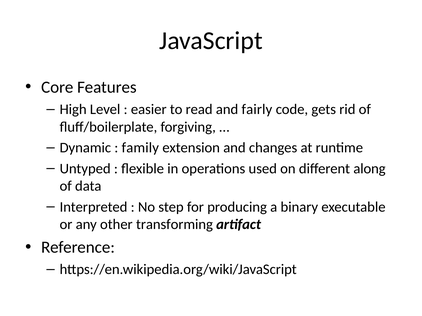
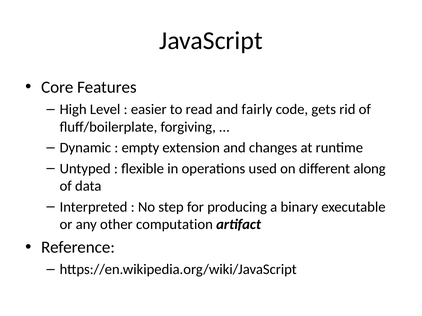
family: family -> empty (140, 148)
transforming: transforming -> computation (174, 225)
